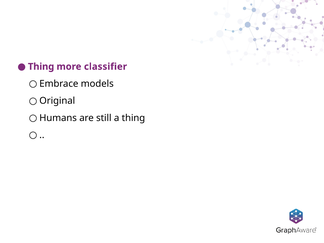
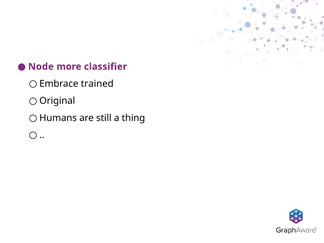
Thing: Thing -> Node (41, 67)
models: models -> trained (97, 84)
